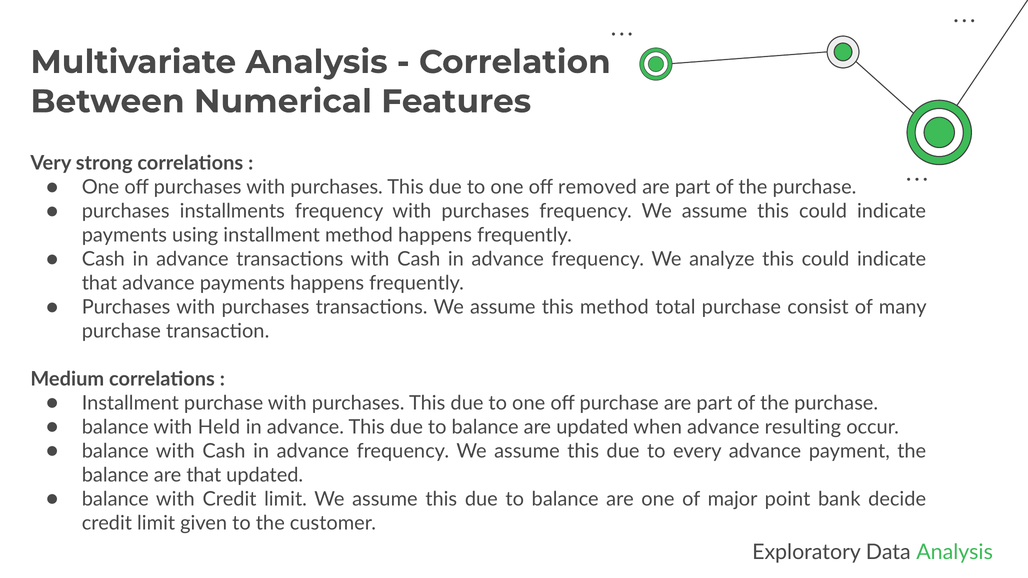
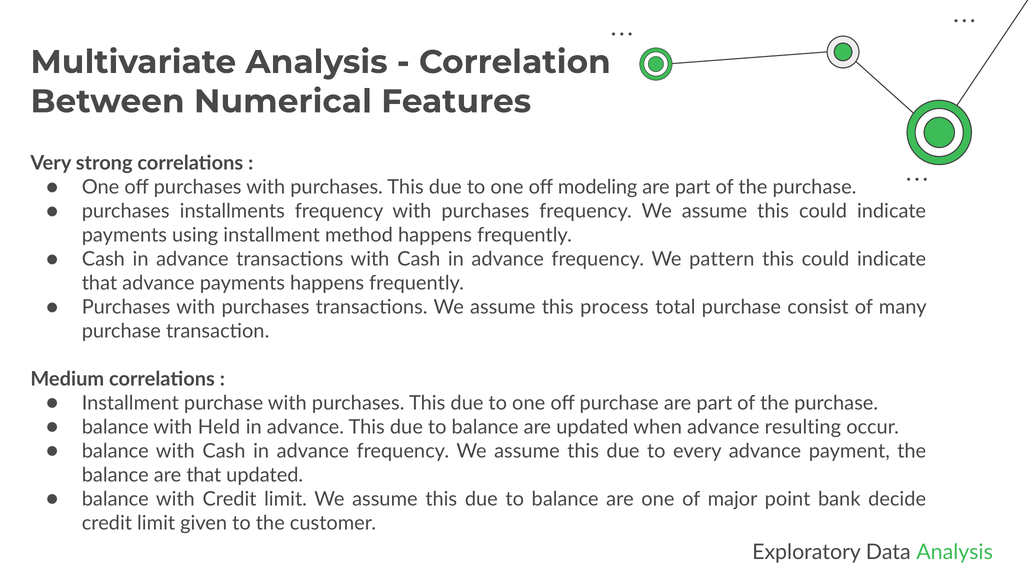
removed: removed -> modeling (598, 187)
analyze: analyze -> pattern (722, 259)
this method: method -> process (614, 307)
